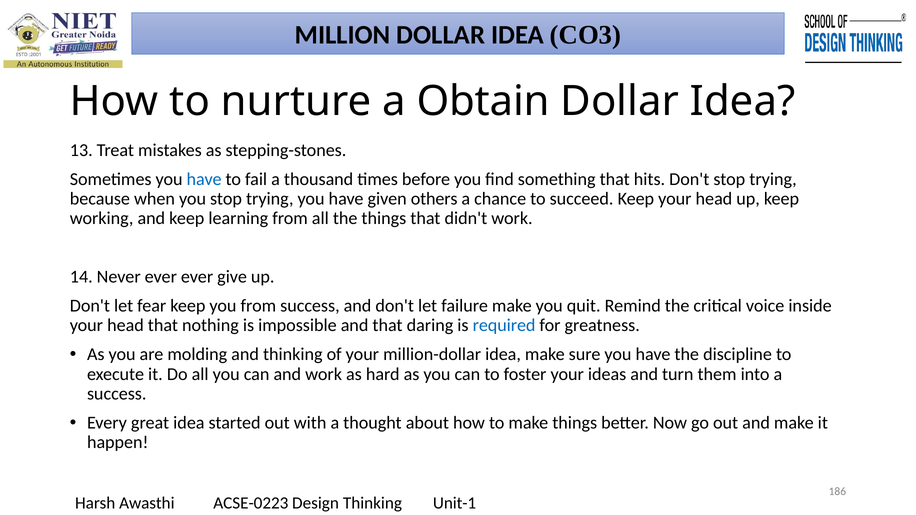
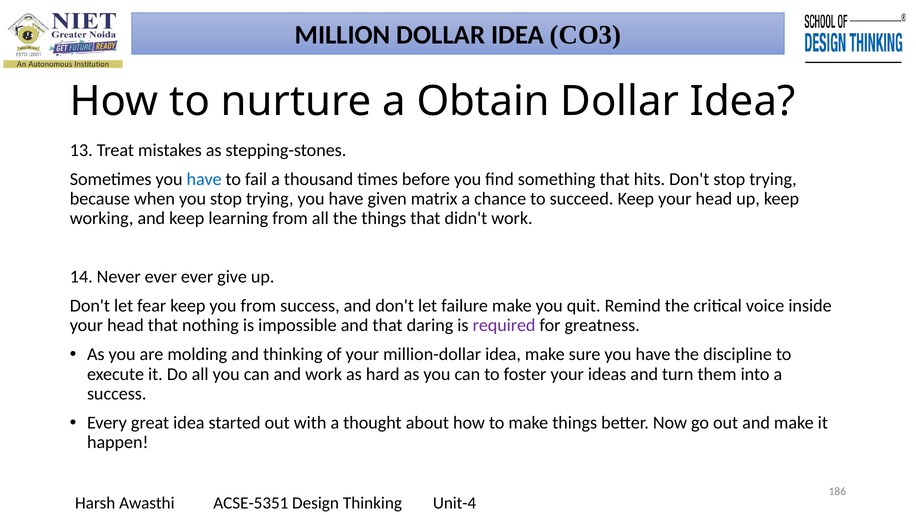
others: others -> matrix (434, 199)
required colour: blue -> purple (504, 326)
ACSE-0223: ACSE-0223 -> ACSE-5351 (251, 503)
Unit-1: Unit-1 -> Unit-4 (455, 503)
